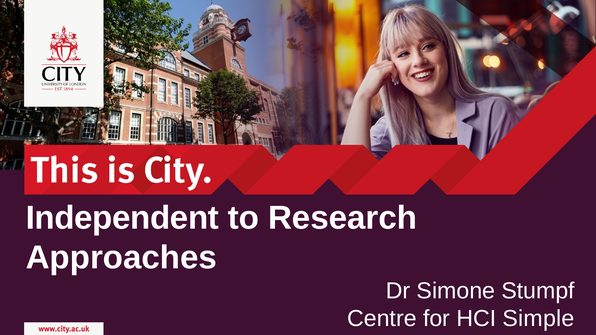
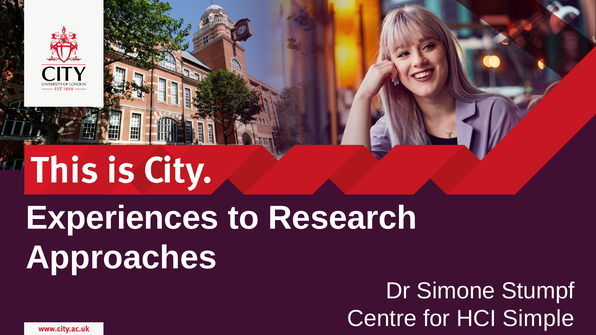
Independent: Independent -> Experiences (122, 218)
